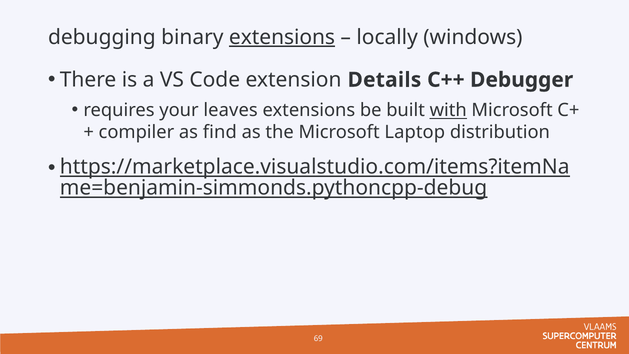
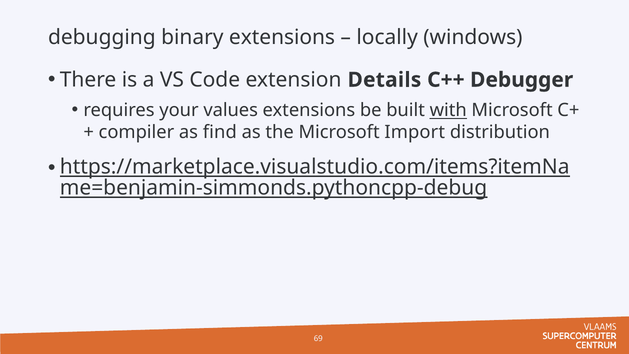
extensions underline: present -> none (282, 37)
leaves: leaves -> values (231, 110)
Laptop: Laptop -> Import (415, 132)
